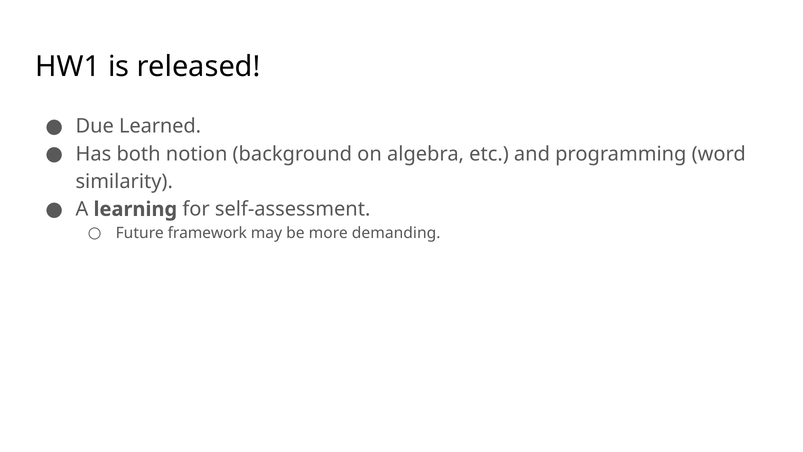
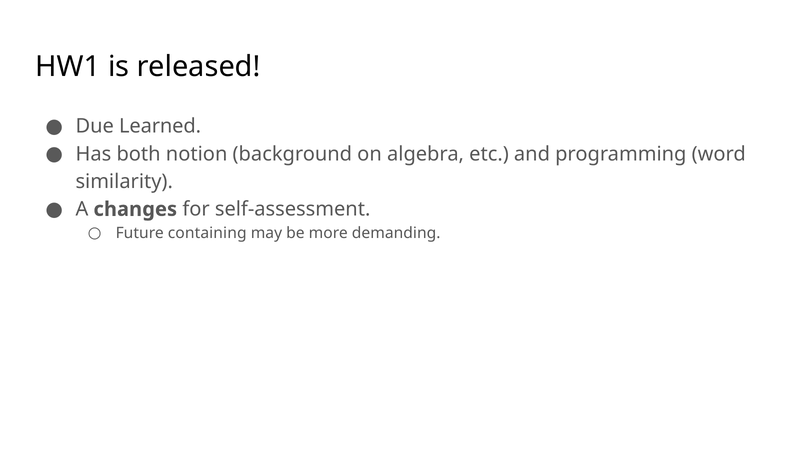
learning: learning -> changes (135, 209)
framework: framework -> containing (207, 233)
